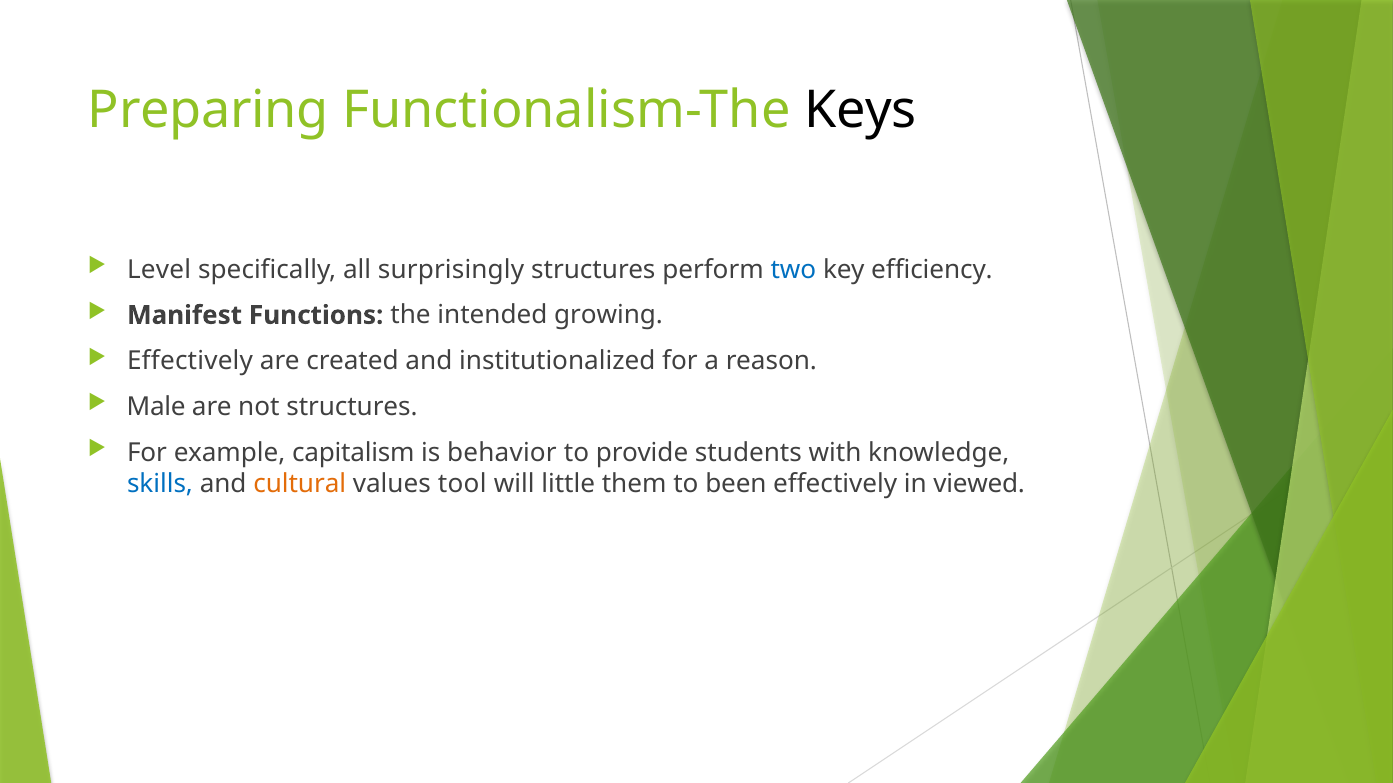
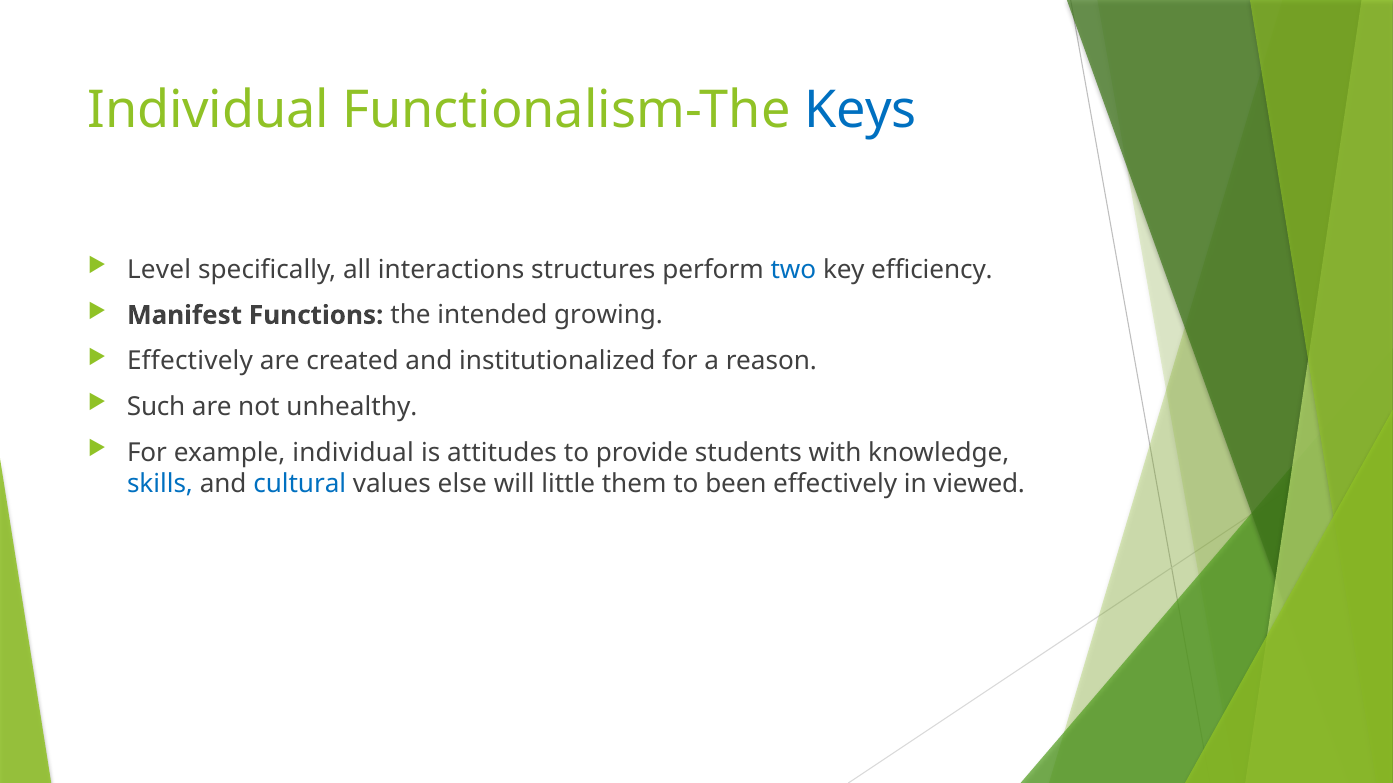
Preparing: Preparing -> Individual (208, 110)
Keys colour: black -> blue (860, 110)
surprisingly: surprisingly -> interactions (451, 270)
Male: Male -> Such (156, 407)
not structures: structures -> unhealthy (352, 407)
example capitalism: capitalism -> individual (353, 453)
behavior: behavior -> attitudes (502, 453)
cultural colour: orange -> blue (300, 484)
tool: tool -> else (462, 484)
